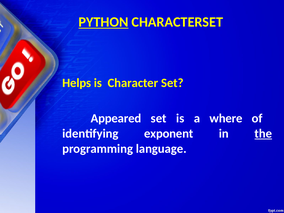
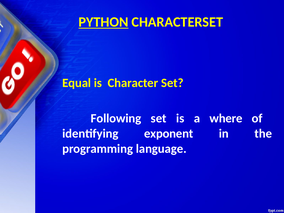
Helps: Helps -> Equal (77, 83)
Appeared: Appeared -> Following (116, 118)
the underline: present -> none (263, 134)
